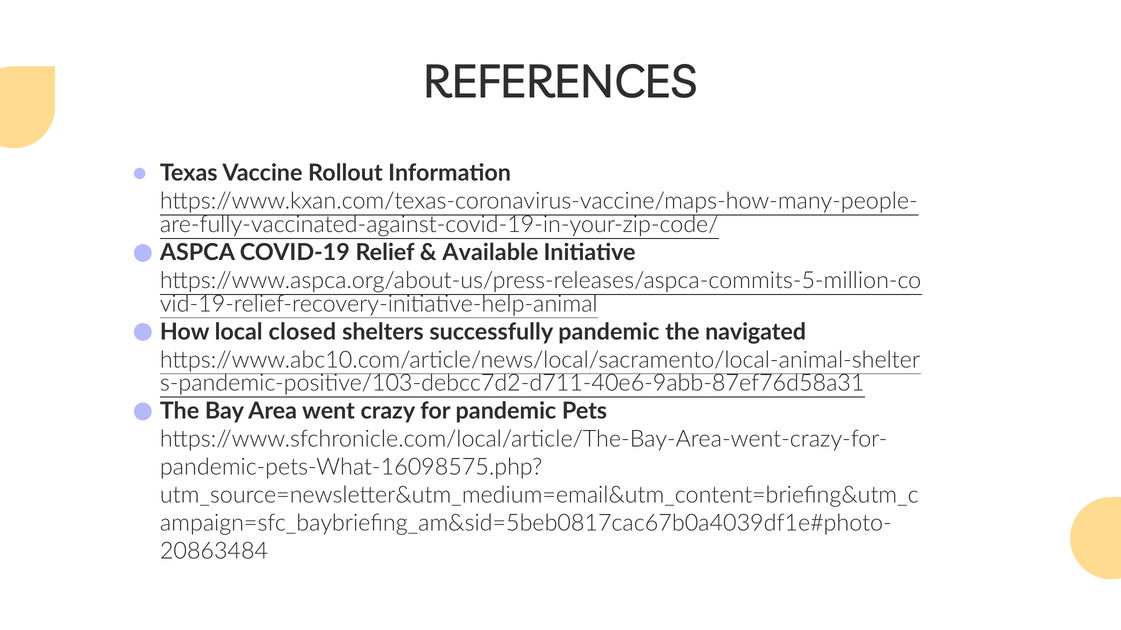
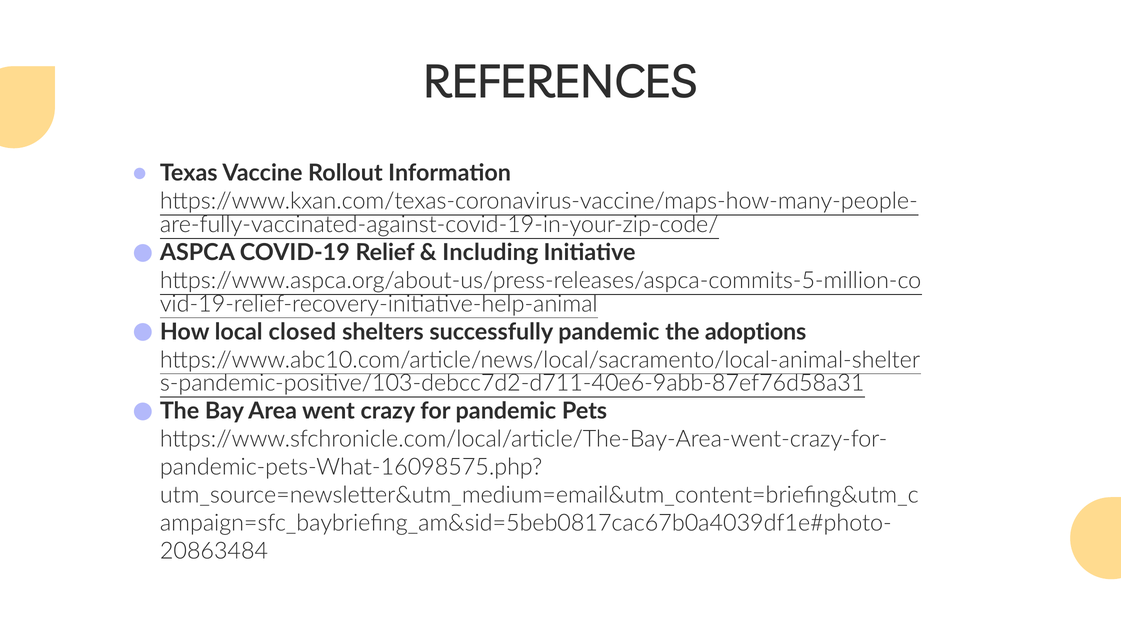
Available: Available -> Including (490, 253)
navigated: navigated -> adoptions (756, 332)
